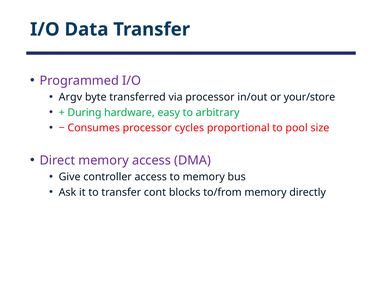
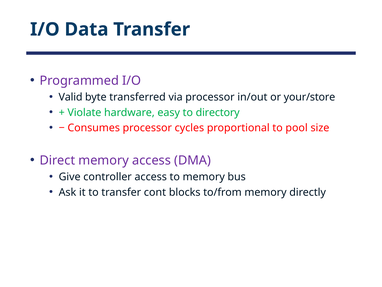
Argv: Argv -> Valid (71, 97)
During: During -> Violate (84, 112)
arbitrary: arbitrary -> directory (218, 112)
